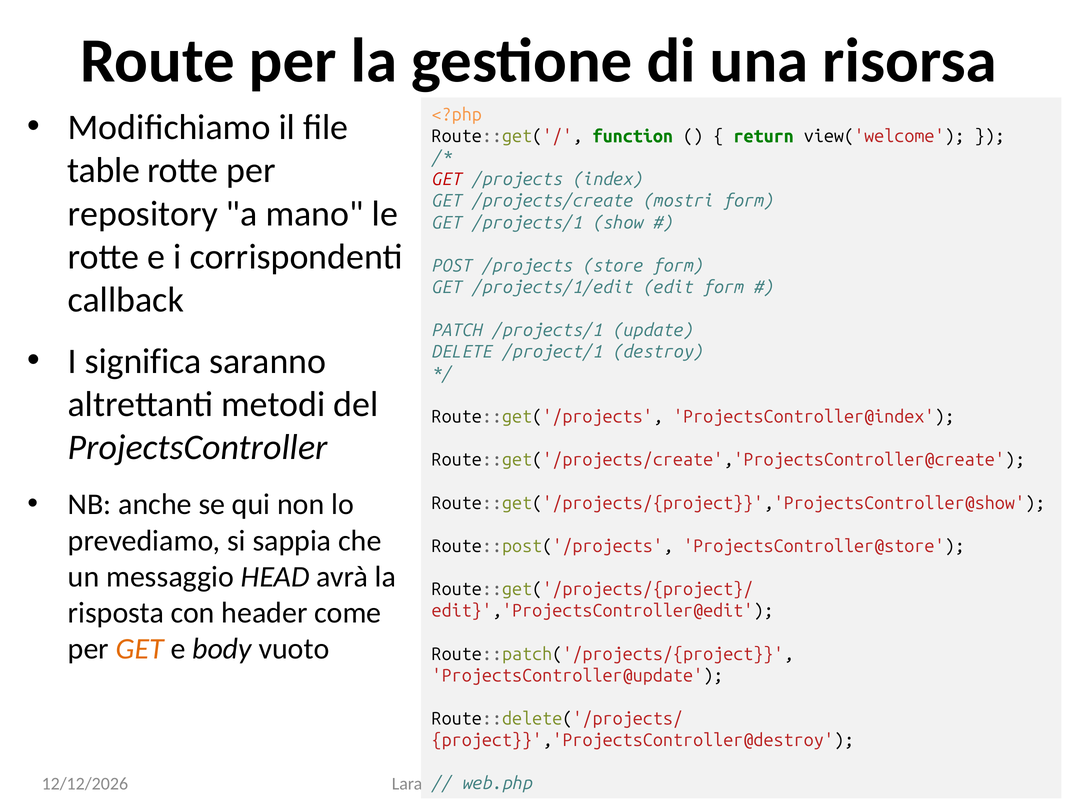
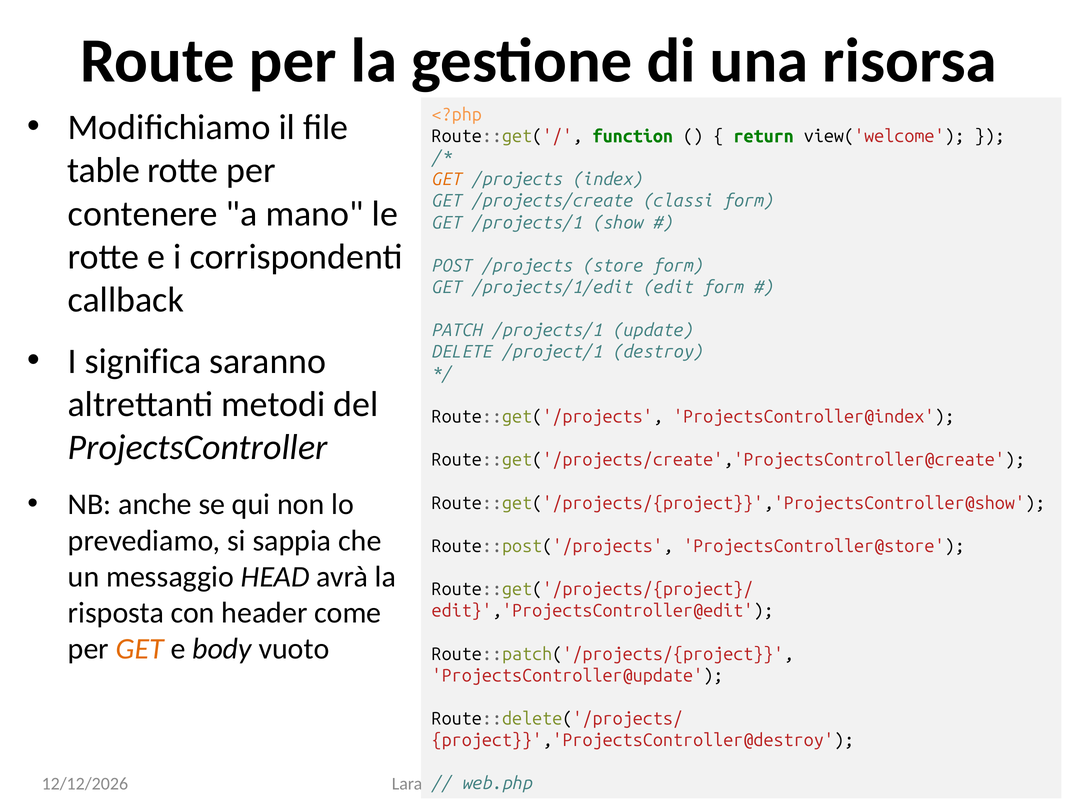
GET colour: red -> orange (447, 179)
mostri: mostri -> classi (678, 201)
repository: repository -> contenere (143, 214)
